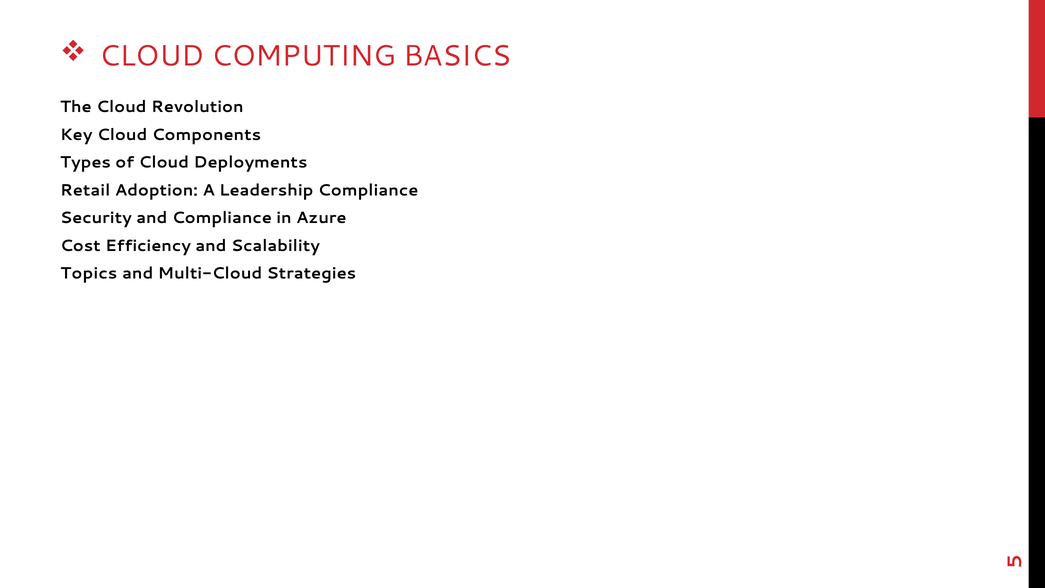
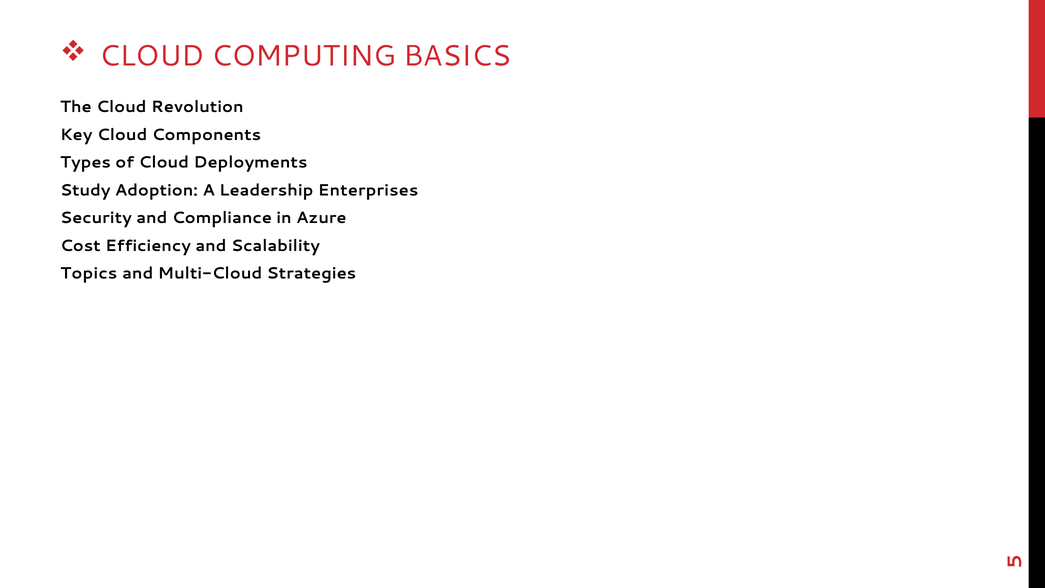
Retail: Retail -> Study (85, 190)
Leadership Compliance: Compliance -> Enterprises (368, 190)
